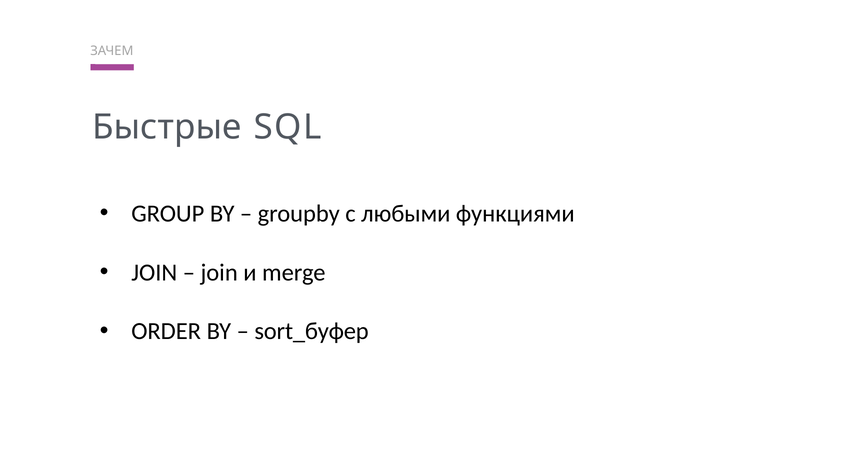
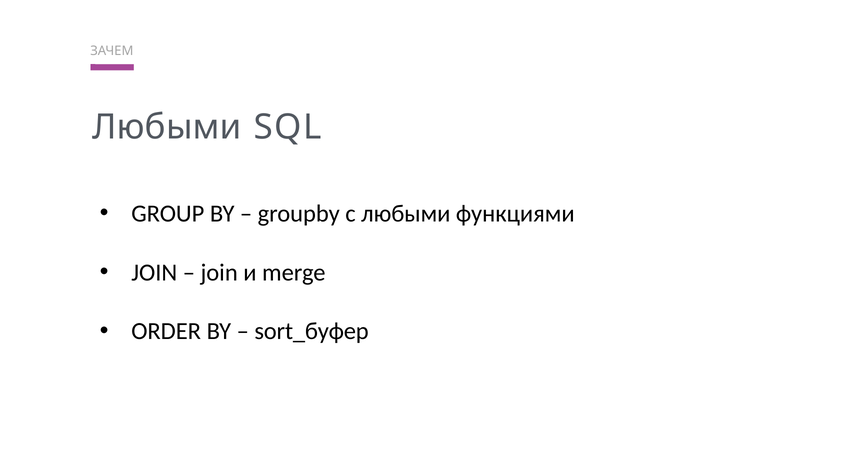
Быстрые: Быстрые -> Любыми (167, 127)
